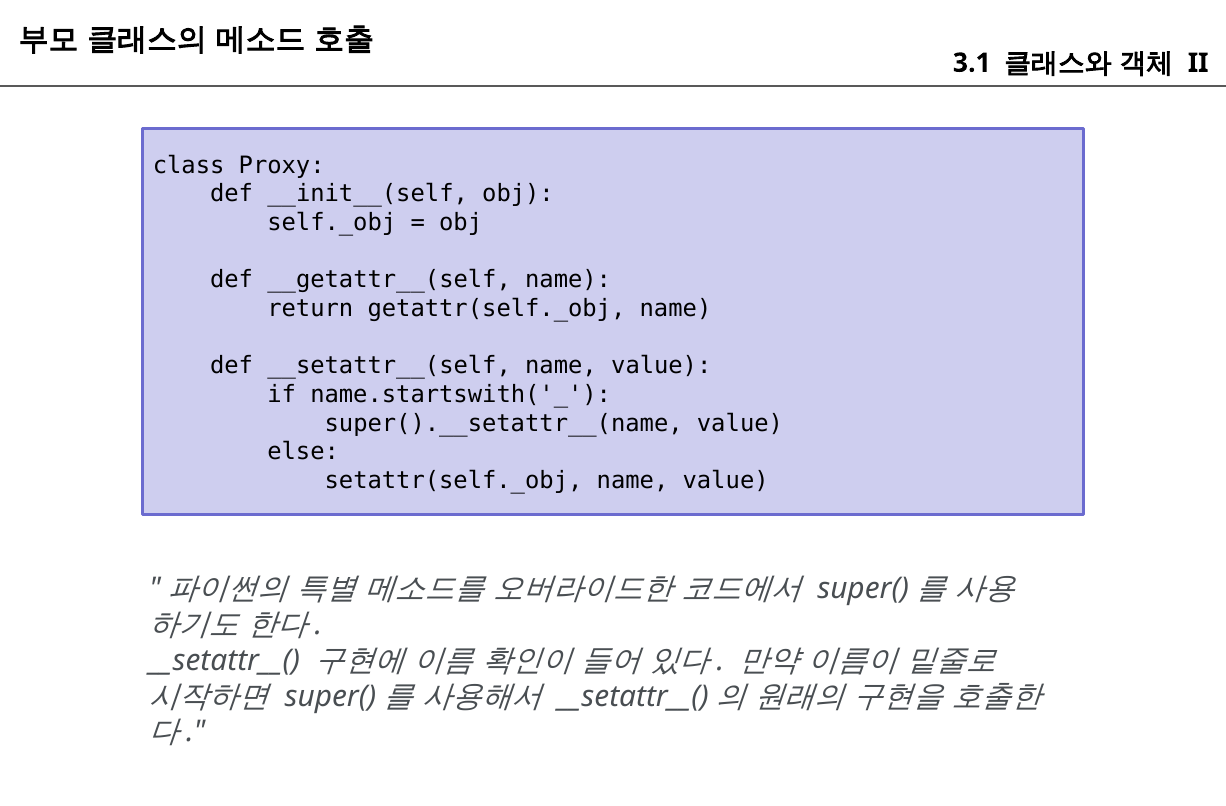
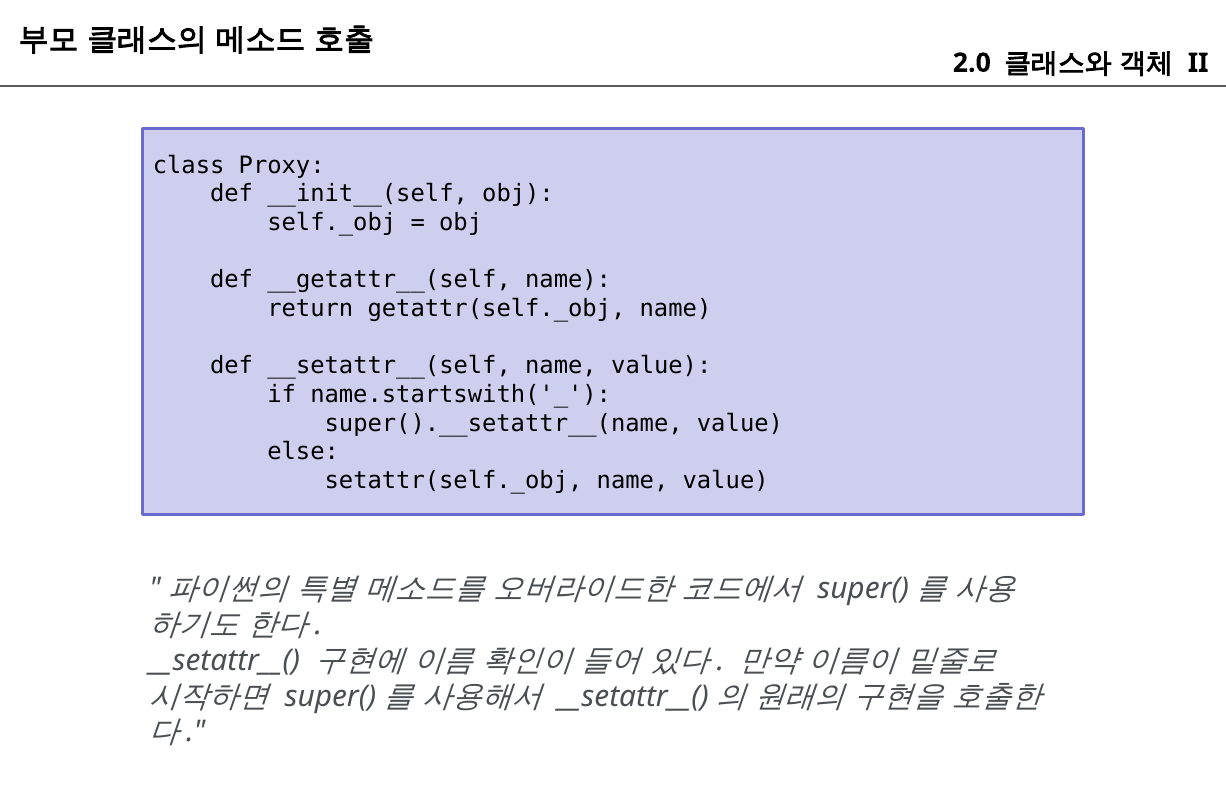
3.1: 3.1 -> 2.0 (972, 63)
